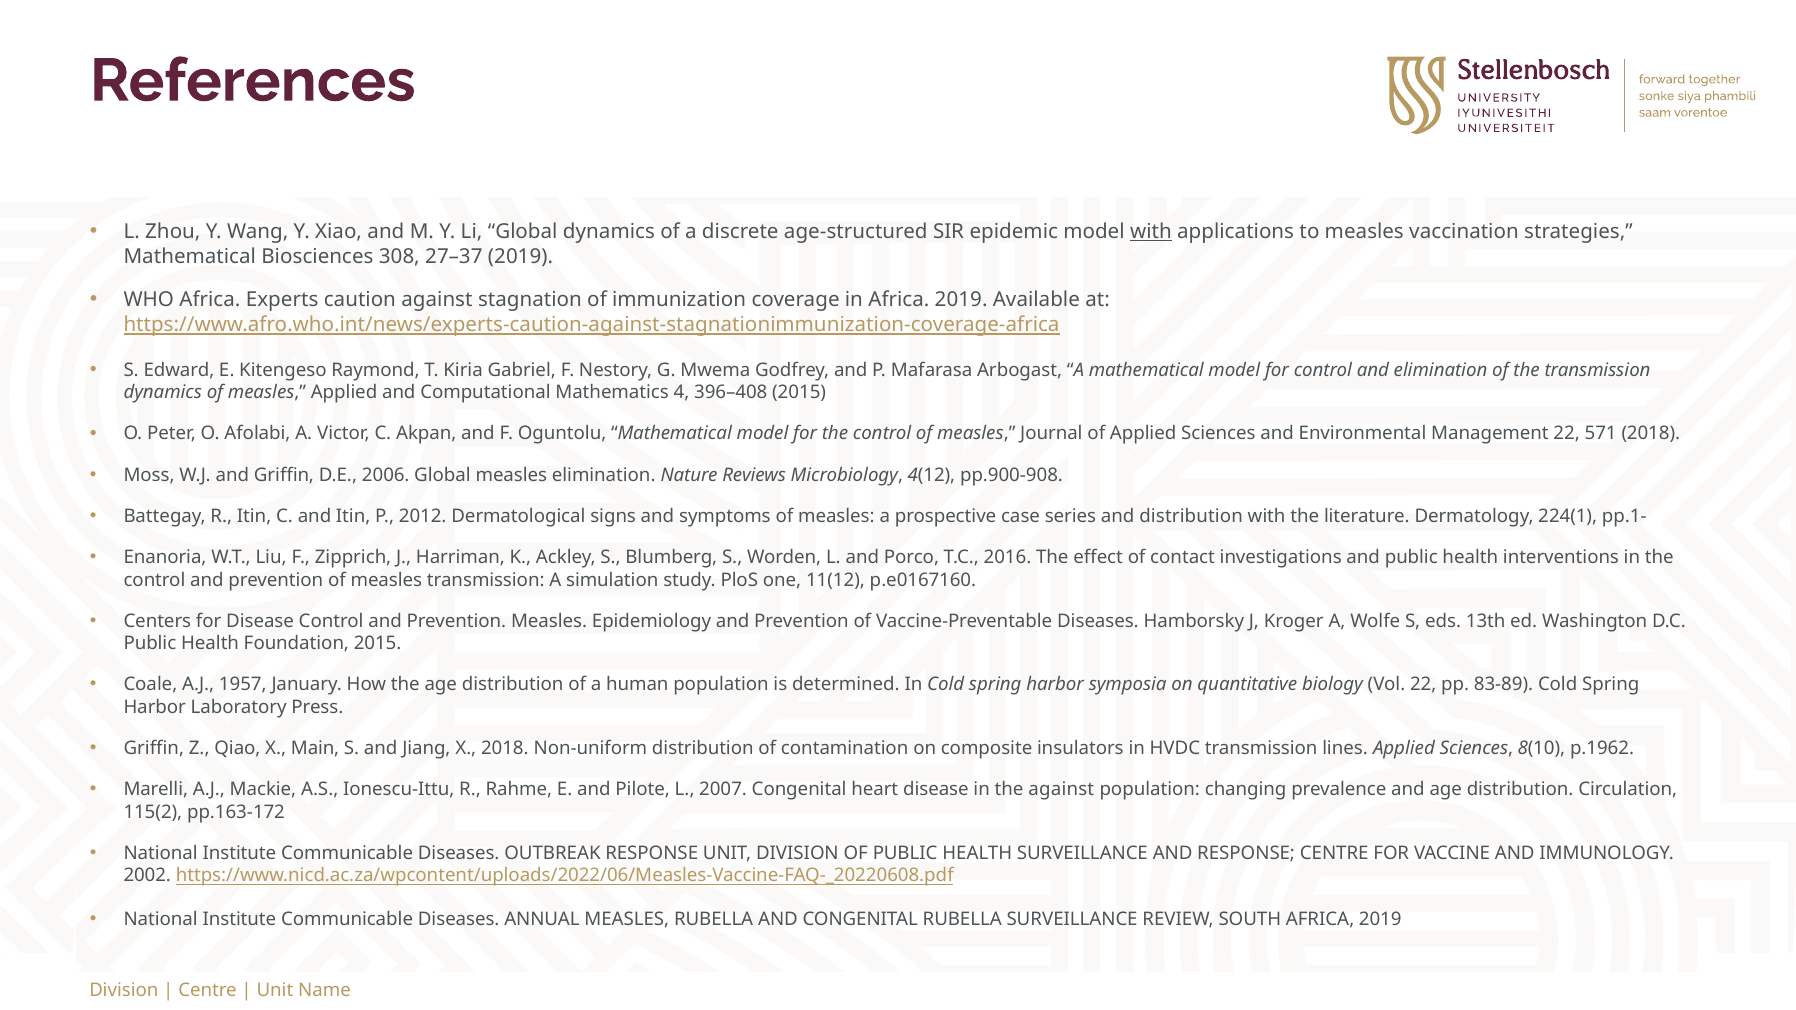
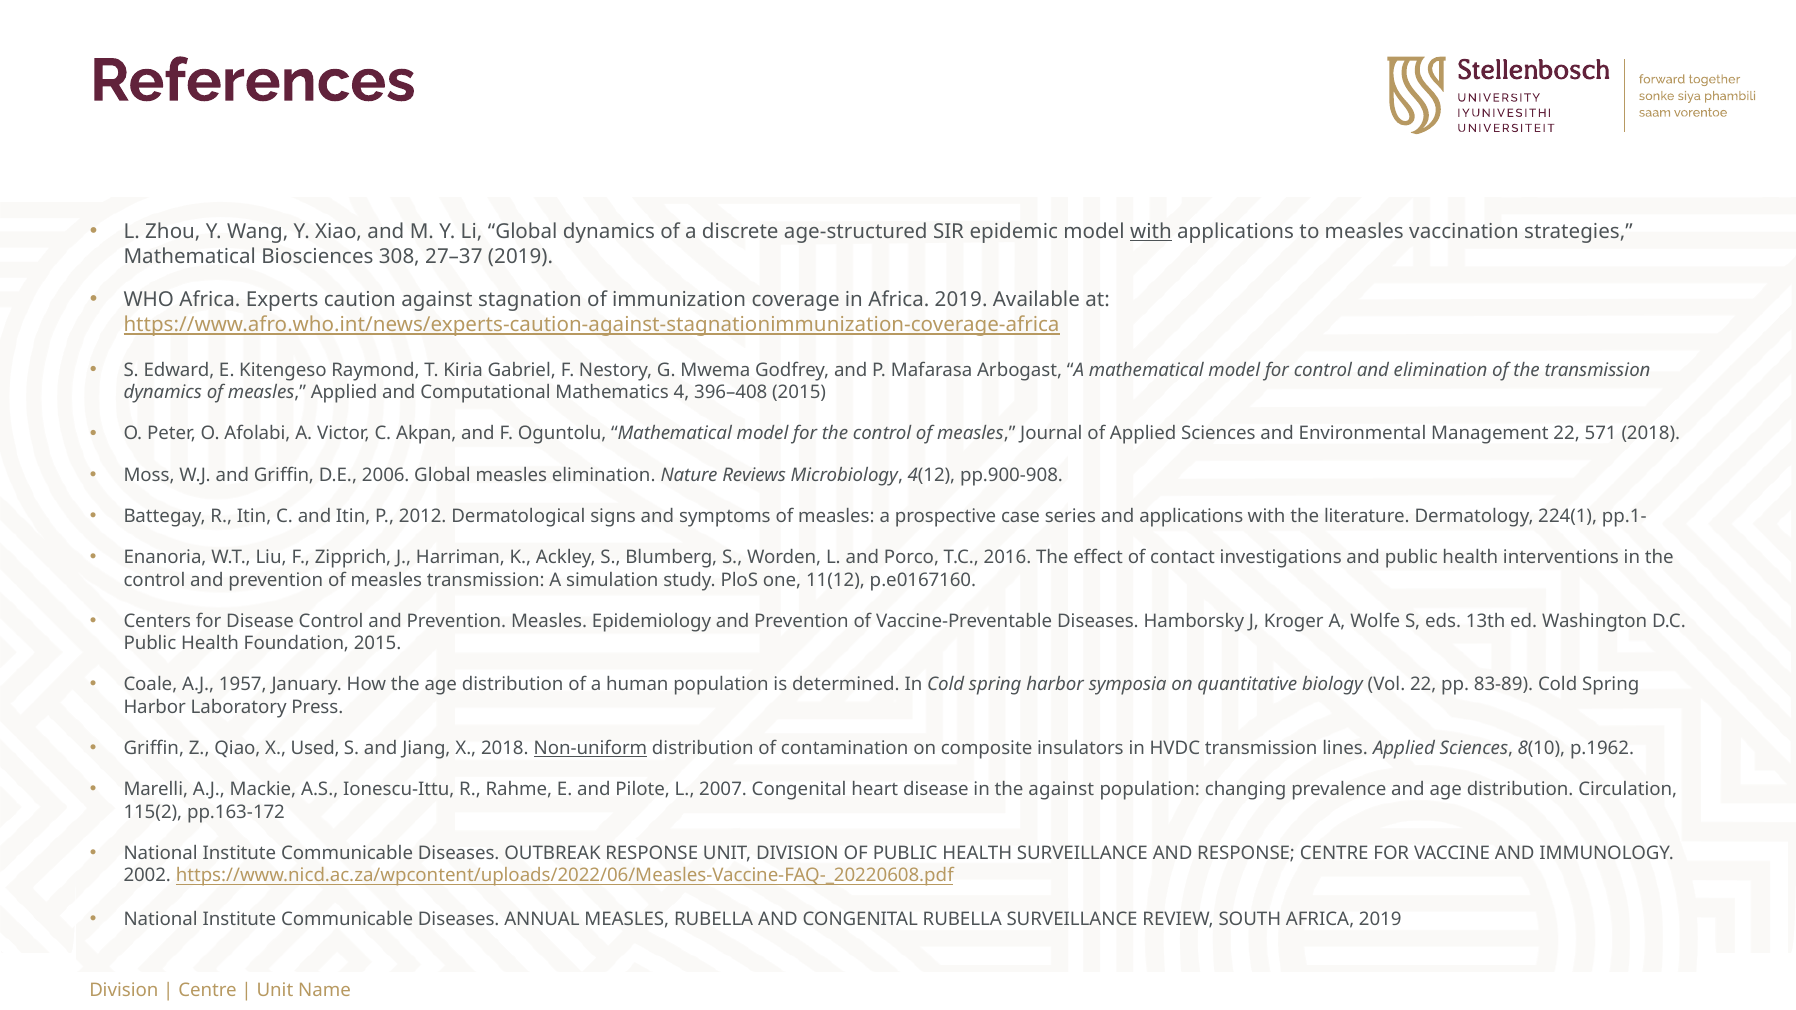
and distribution: distribution -> applications (1191, 516)
Main: Main -> Used (315, 749)
Non-uniform underline: none -> present (590, 749)
